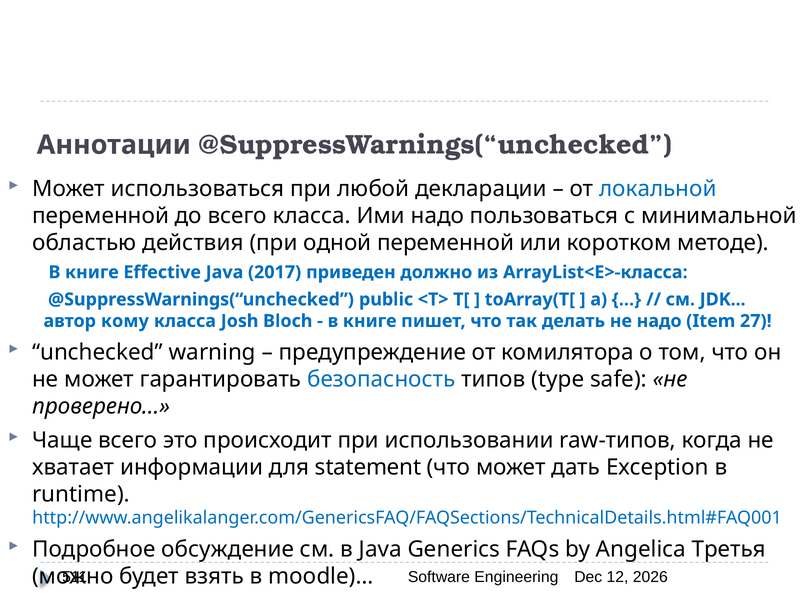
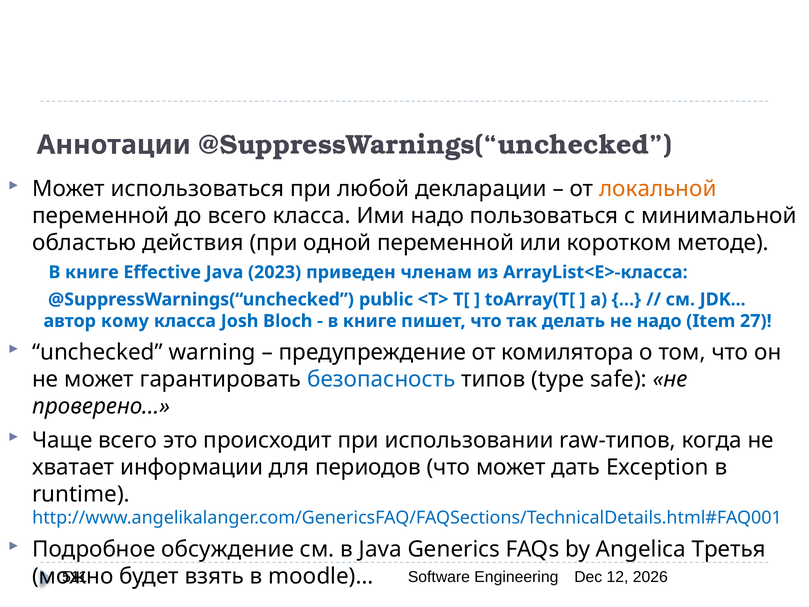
локальной colour: blue -> orange (658, 189)
2017: 2017 -> 2023 (275, 272)
должно: должно -> членам (436, 272)
statement: statement -> периодов (368, 467)
